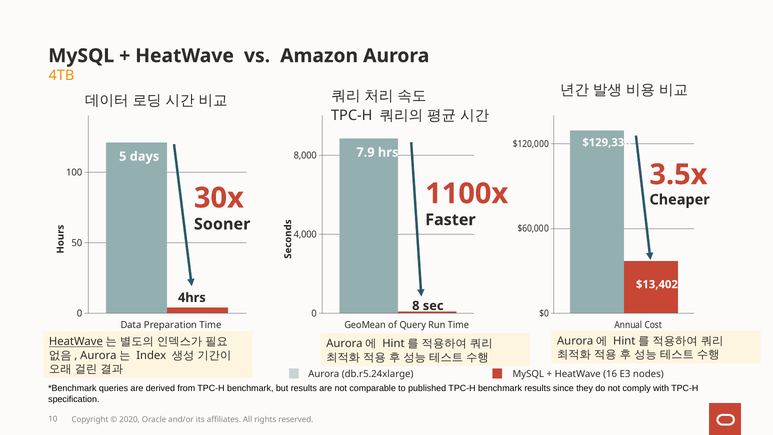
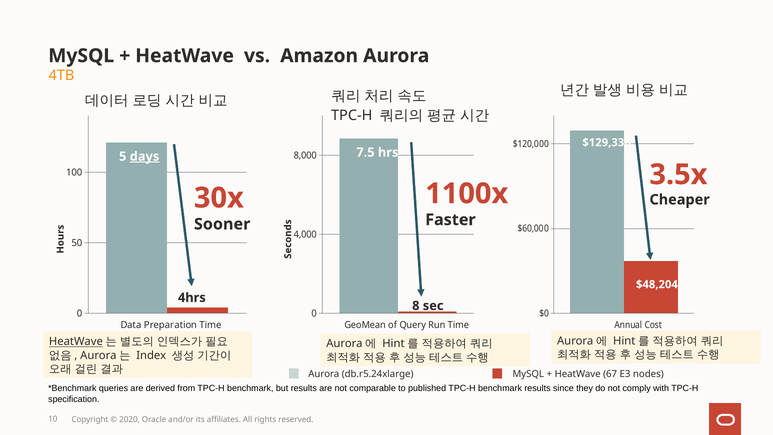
7.9: 7.9 -> 7.5 (365, 152)
days underline: none -> present (144, 156)
$13,402: $13,402 -> $48,204 (657, 284)
16: 16 -> 67 (610, 374)
